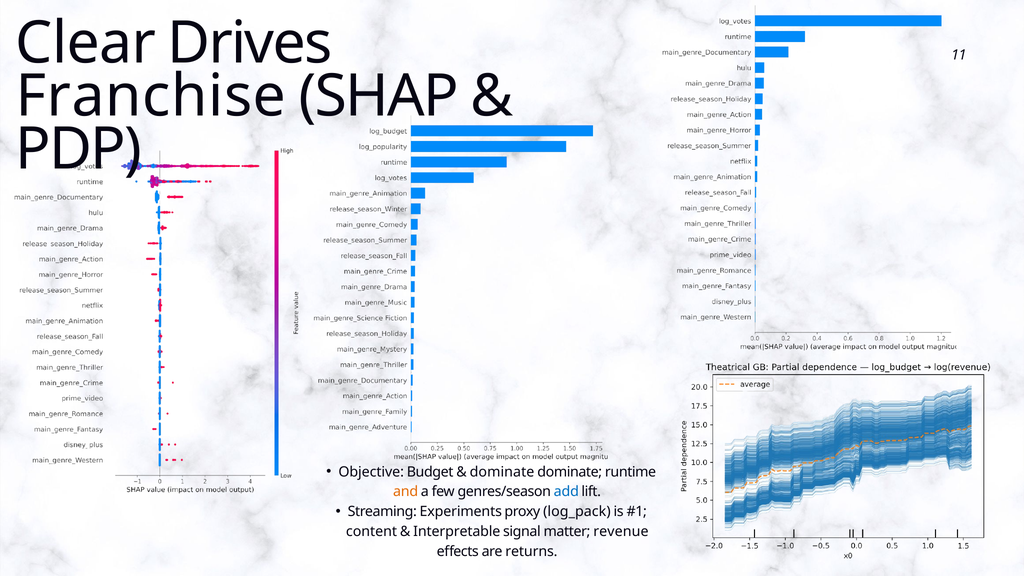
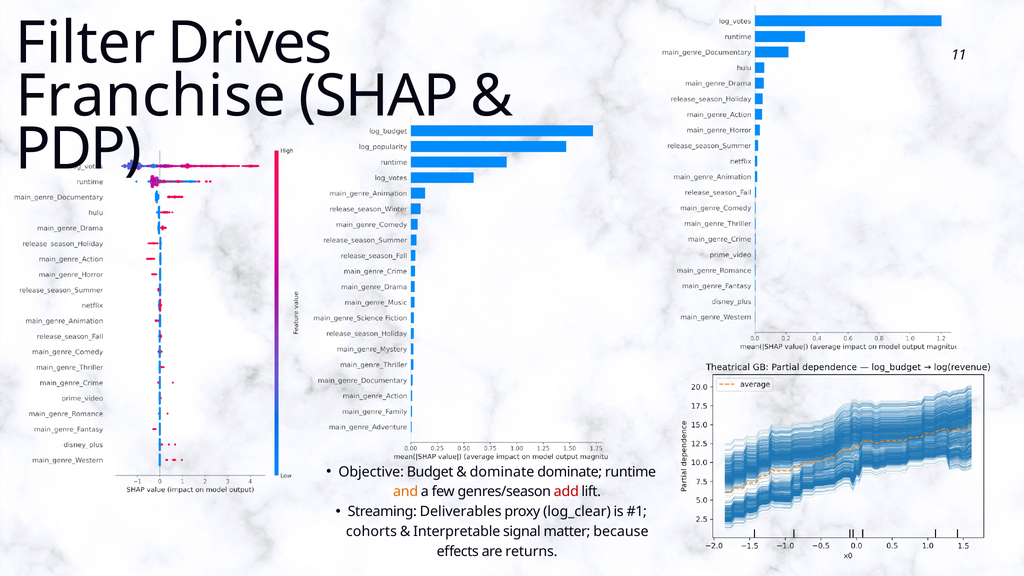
Clear: Clear -> Filter (85, 43)
add colour: blue -> red (566, 492)
Experiments: Experiments -> Deliverables (461, 512)
log_pack: log_pack -> log_clear (577, 512)
content: content -> cohorts (371, 532)
revenue: revenue -> because (621, 532)
